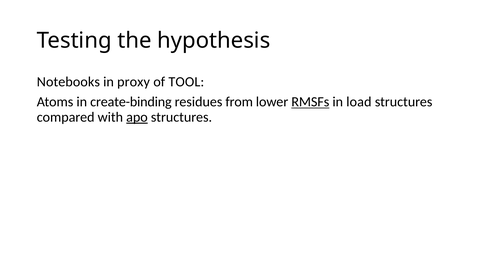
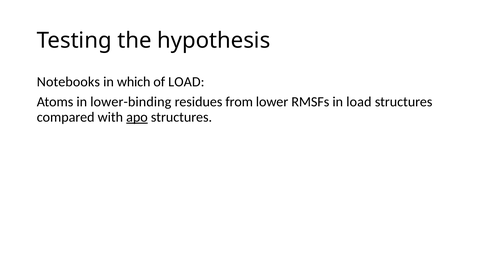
proxy: proxy -> which (134, 82)
of TOOL: TOOL -> LOAD (186, 82)
create-binding: create-binding -> lower-binding (131, 102)
RMSFs underline: present -> none (310, 102)
